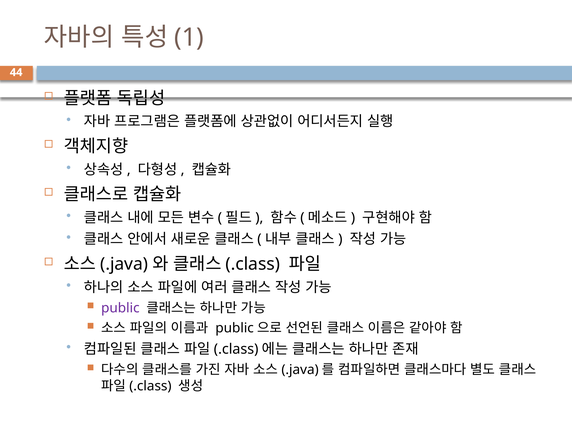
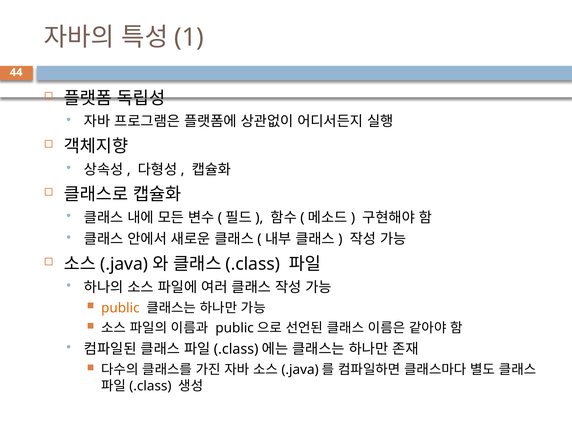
public colour: purple -> orange (120, 308)
